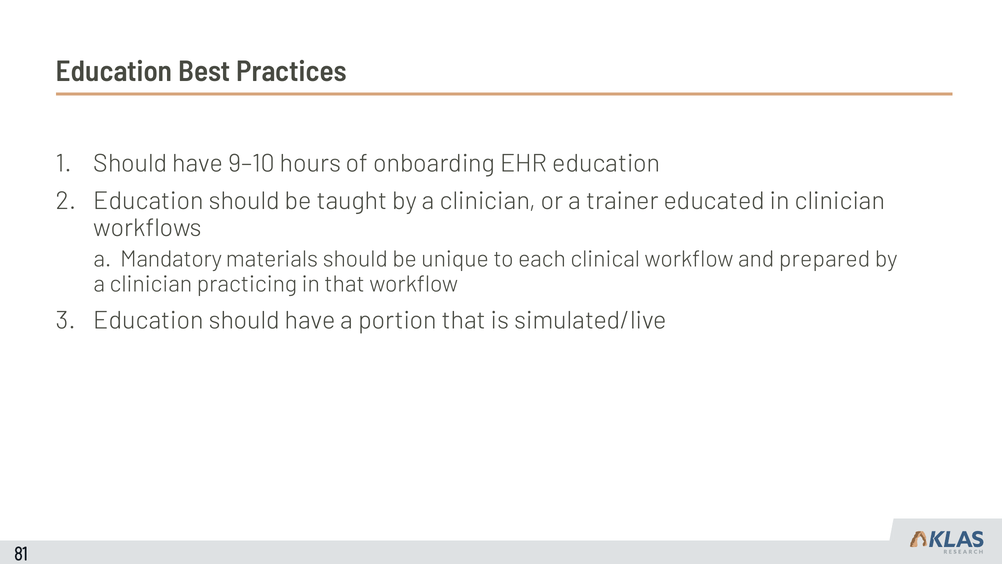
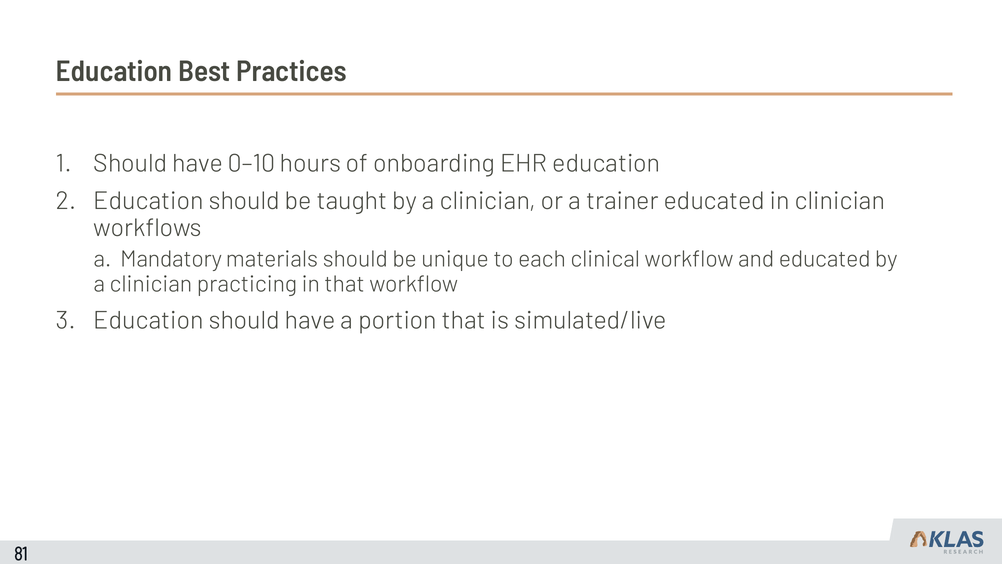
9–10: 9–10 -> 0–10 (252, 164)
and prepared: prepared -> educated (825, 259)
